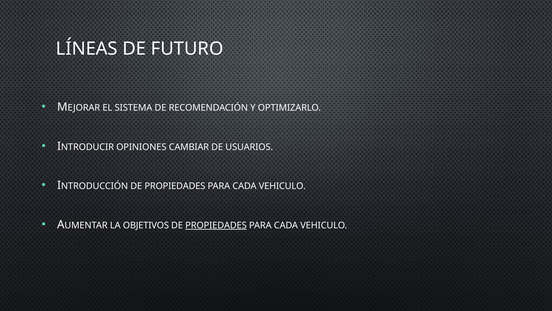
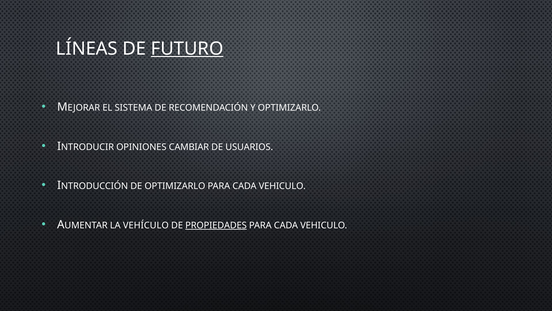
FUTURO underline: none -> present (187, 49)
PROPIEDADES: PROPIEDADES -> OPTIMIZARLO (175, 186)
OBJETIVOS: OBJETIVOS -> VEHÍCULO (146, 225)
